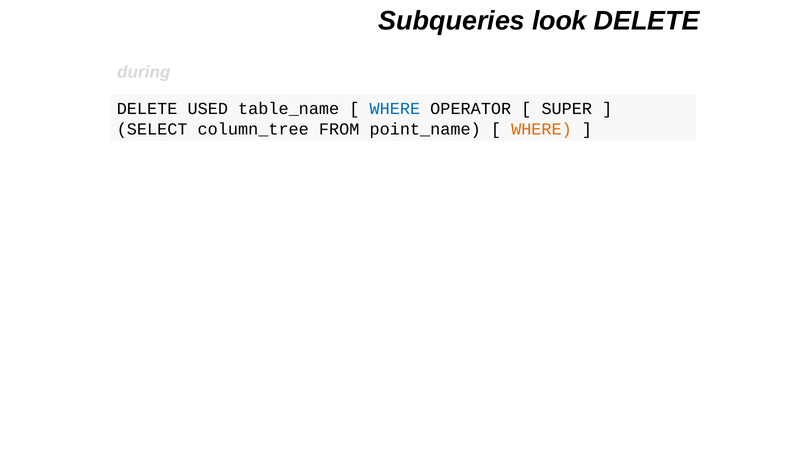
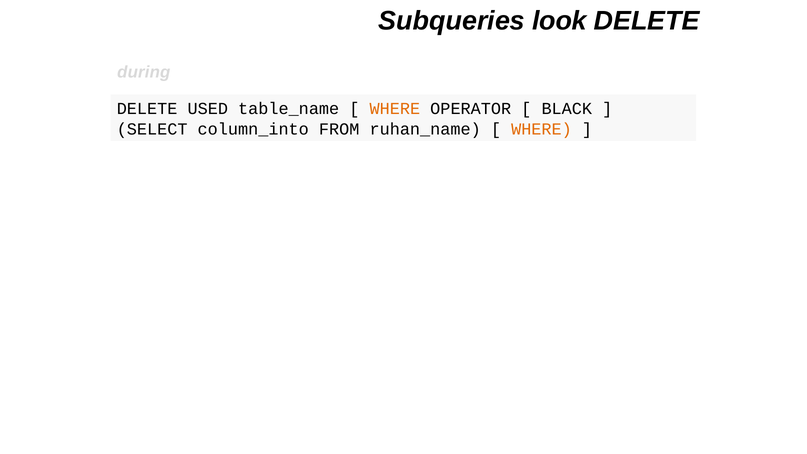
WHERE colour: blue -> orange (395, 109)
SUPER: SUPER -> BLACK (567, 109)
column_tree: column_tree -> column_into (253, 129)
point_name: point_name -> ruhan_name (425, 129)
